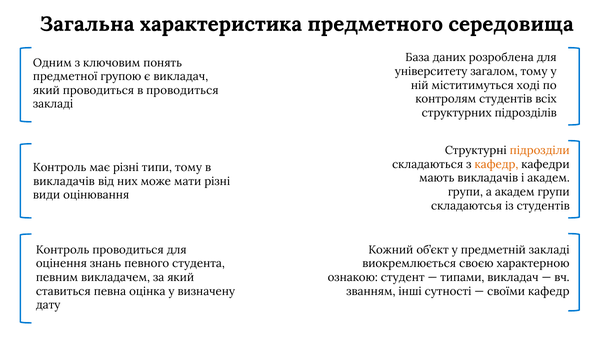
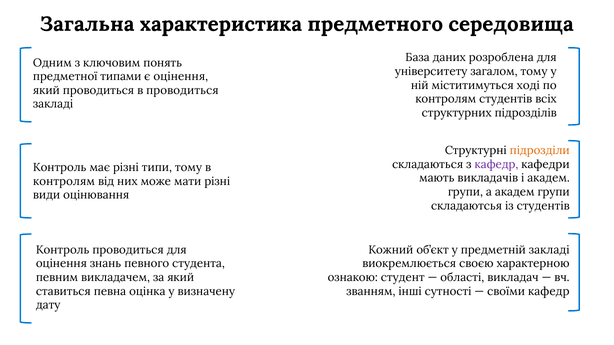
групою: групою -> типами (121, 77)
є викладач: викладач -> оцінення (181, 77)
кафедр colour: orange -> purple (496, 165)
викладачів: викладачів -> контролям (64, 182)
типами: типами -> області (462, 278)
